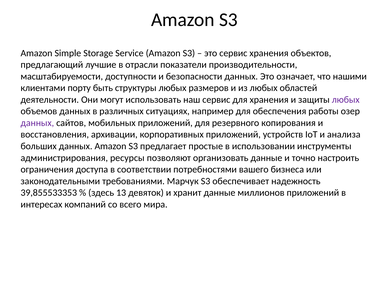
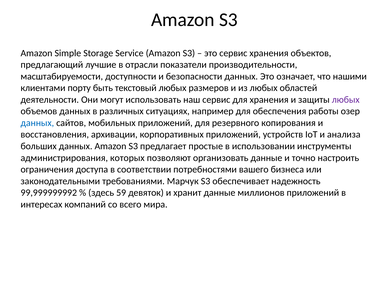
структуры: структуры -> текстовый (136, 88)
данных colour: purple -> blue (37, 123)
ресурсы: ресурсы -> которых (127, 158)
39,855533353: 39,855533353 -> 99,999999992 (49, 193)
13: 13 -> 59 (121, 193)
